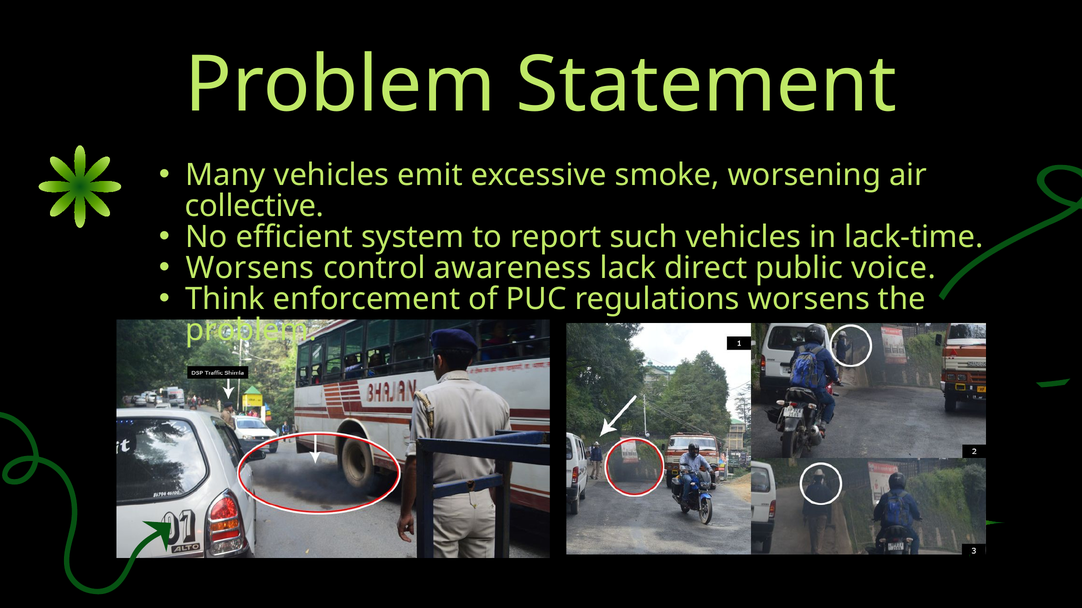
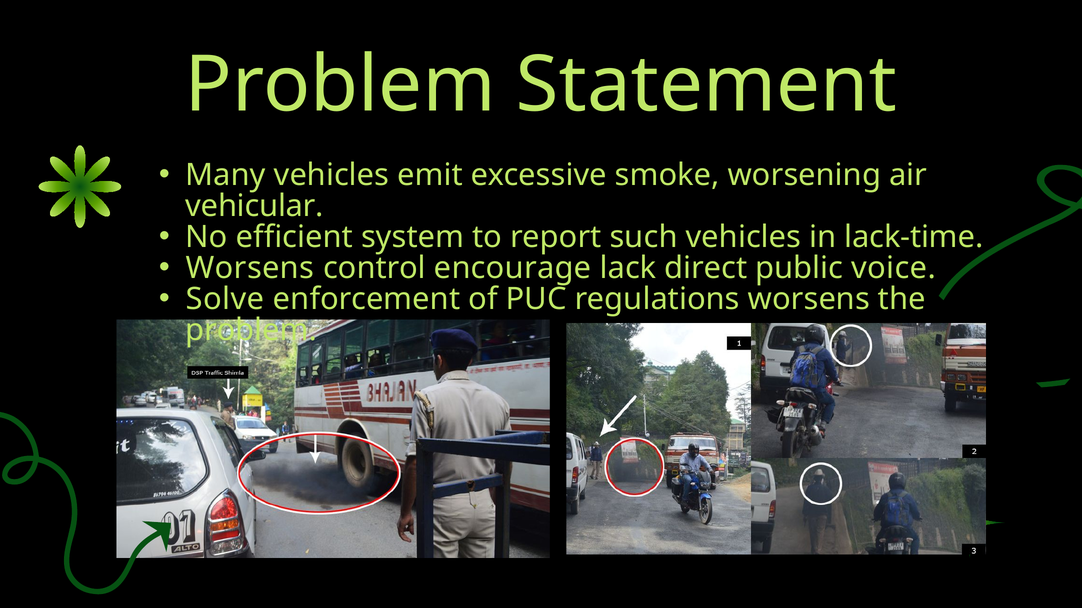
collective: collective -> vehicular (255, 206)
awareness: awareness -> encourage (513, 268)
Think: Think -> Solve (225, 299)
